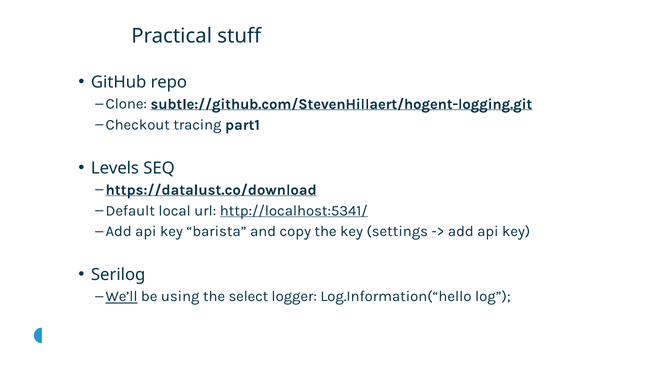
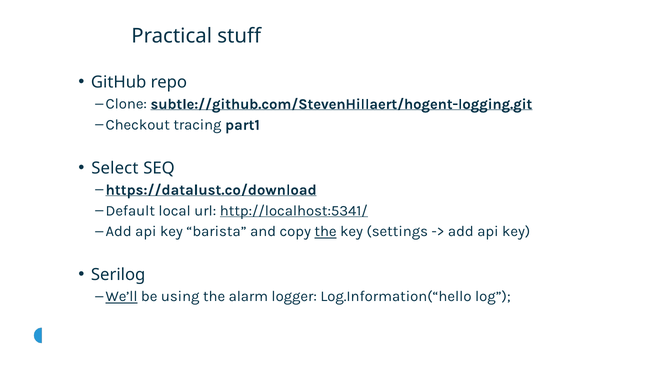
Levels: Levels -> Select (115, 168)
the underline: none -> present (326, 231)
select: select -> alarm (248, 296)
